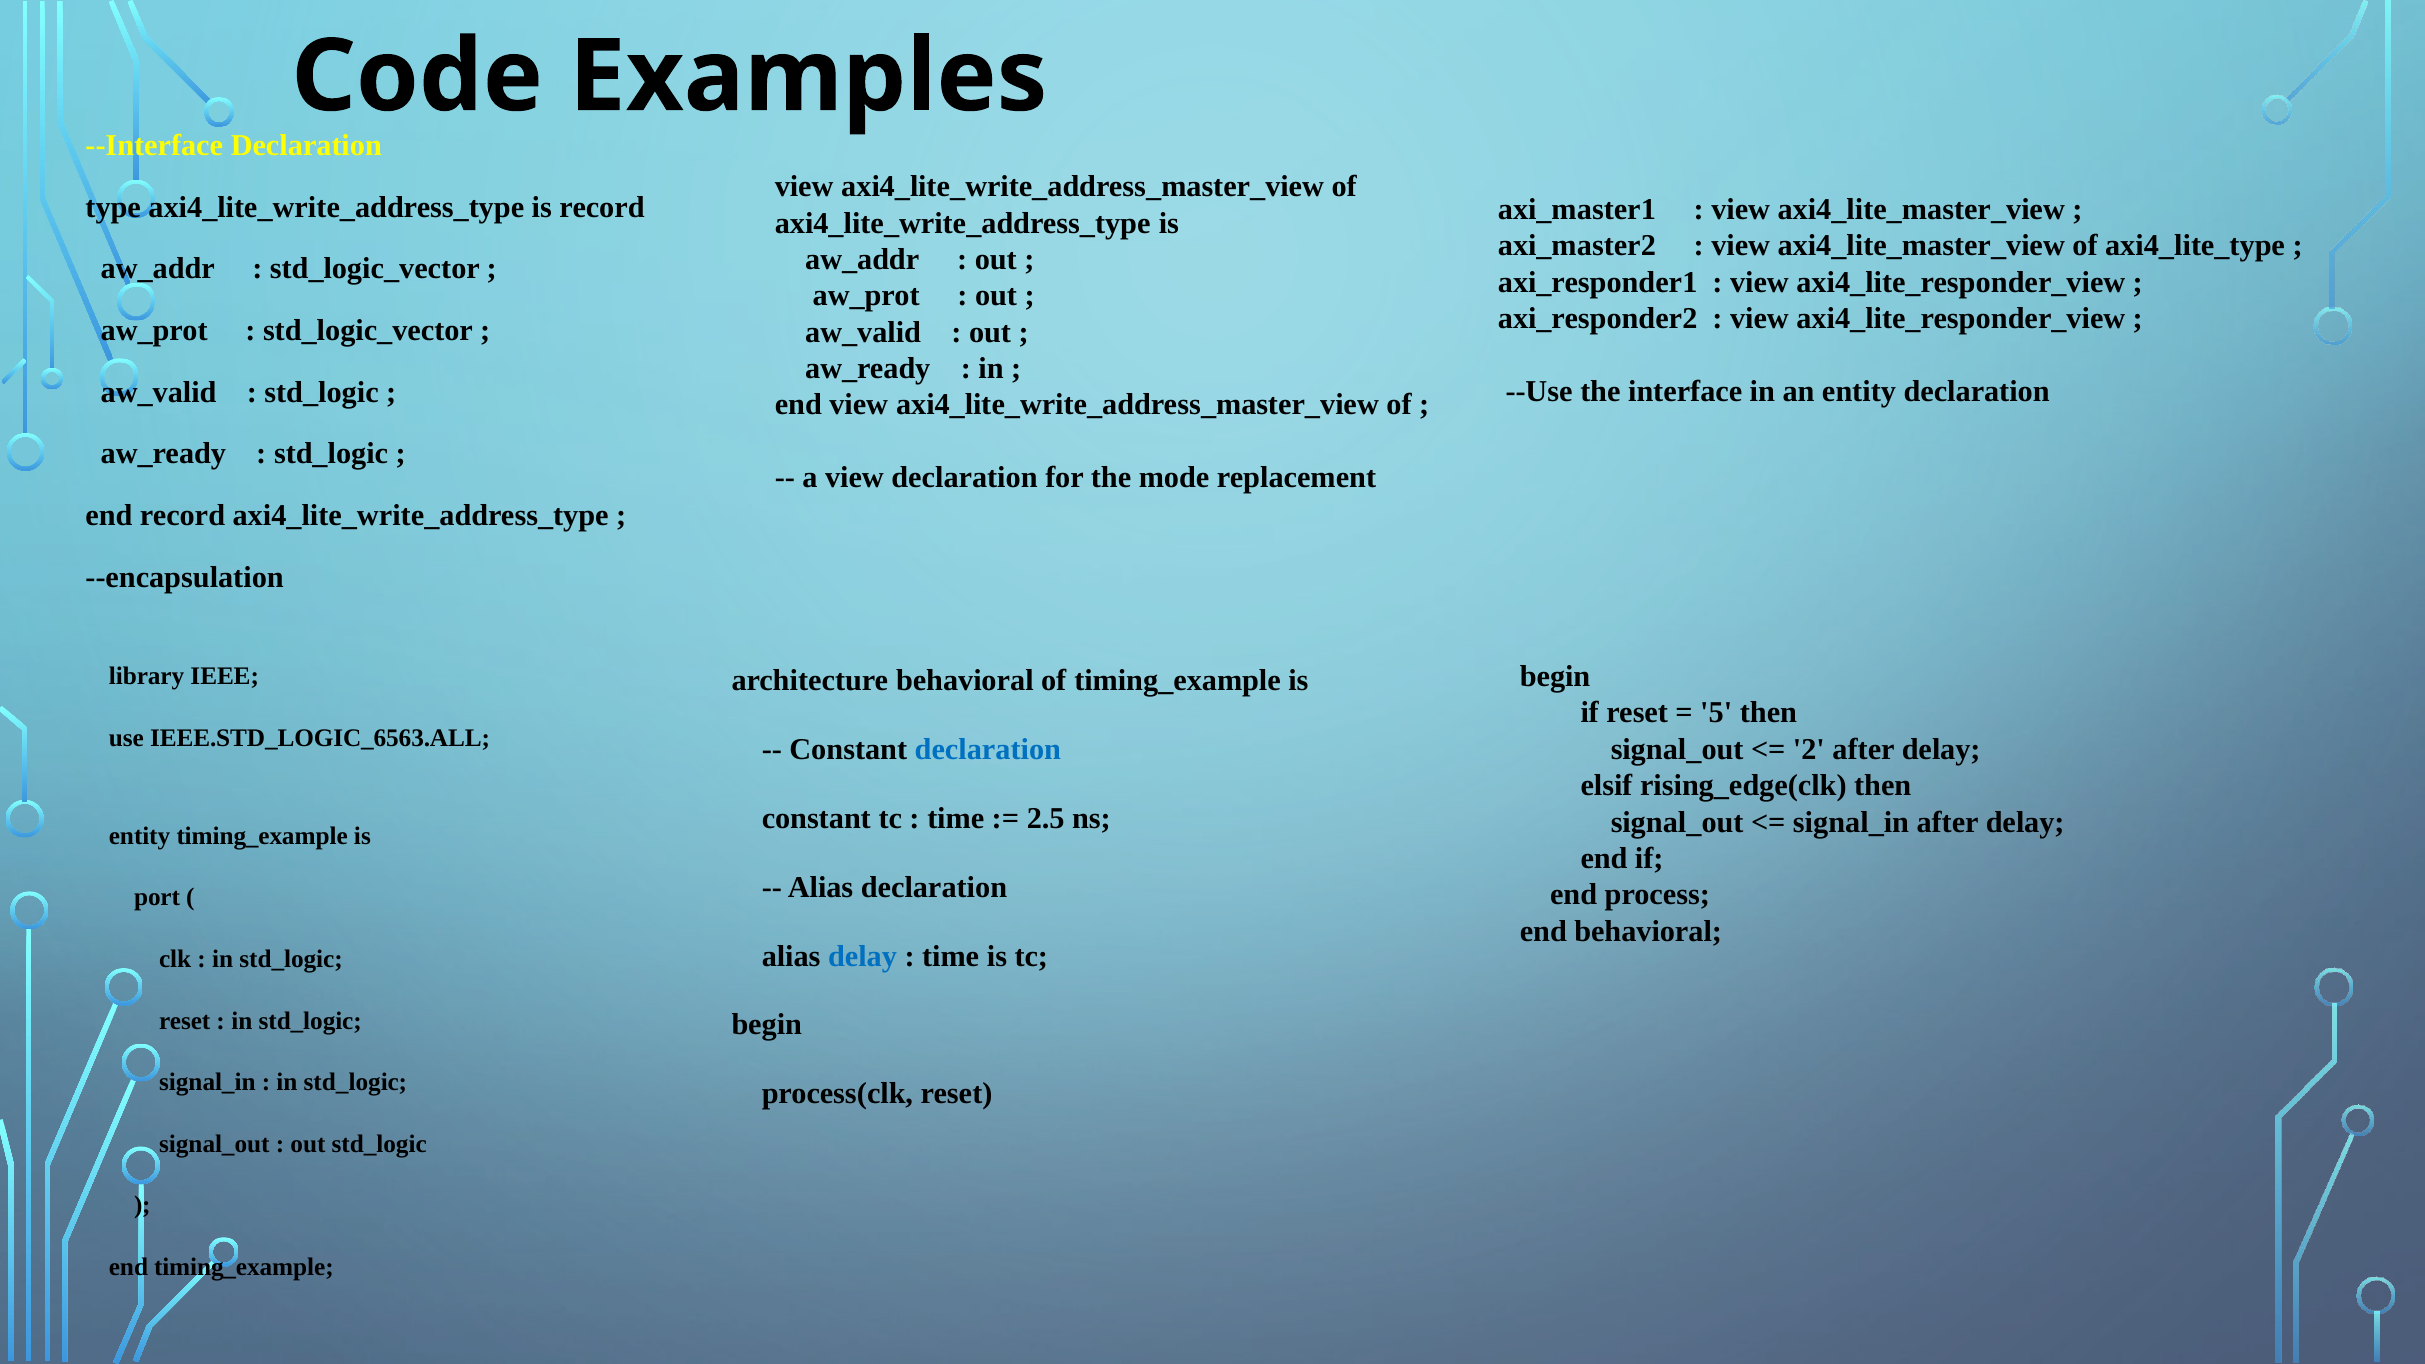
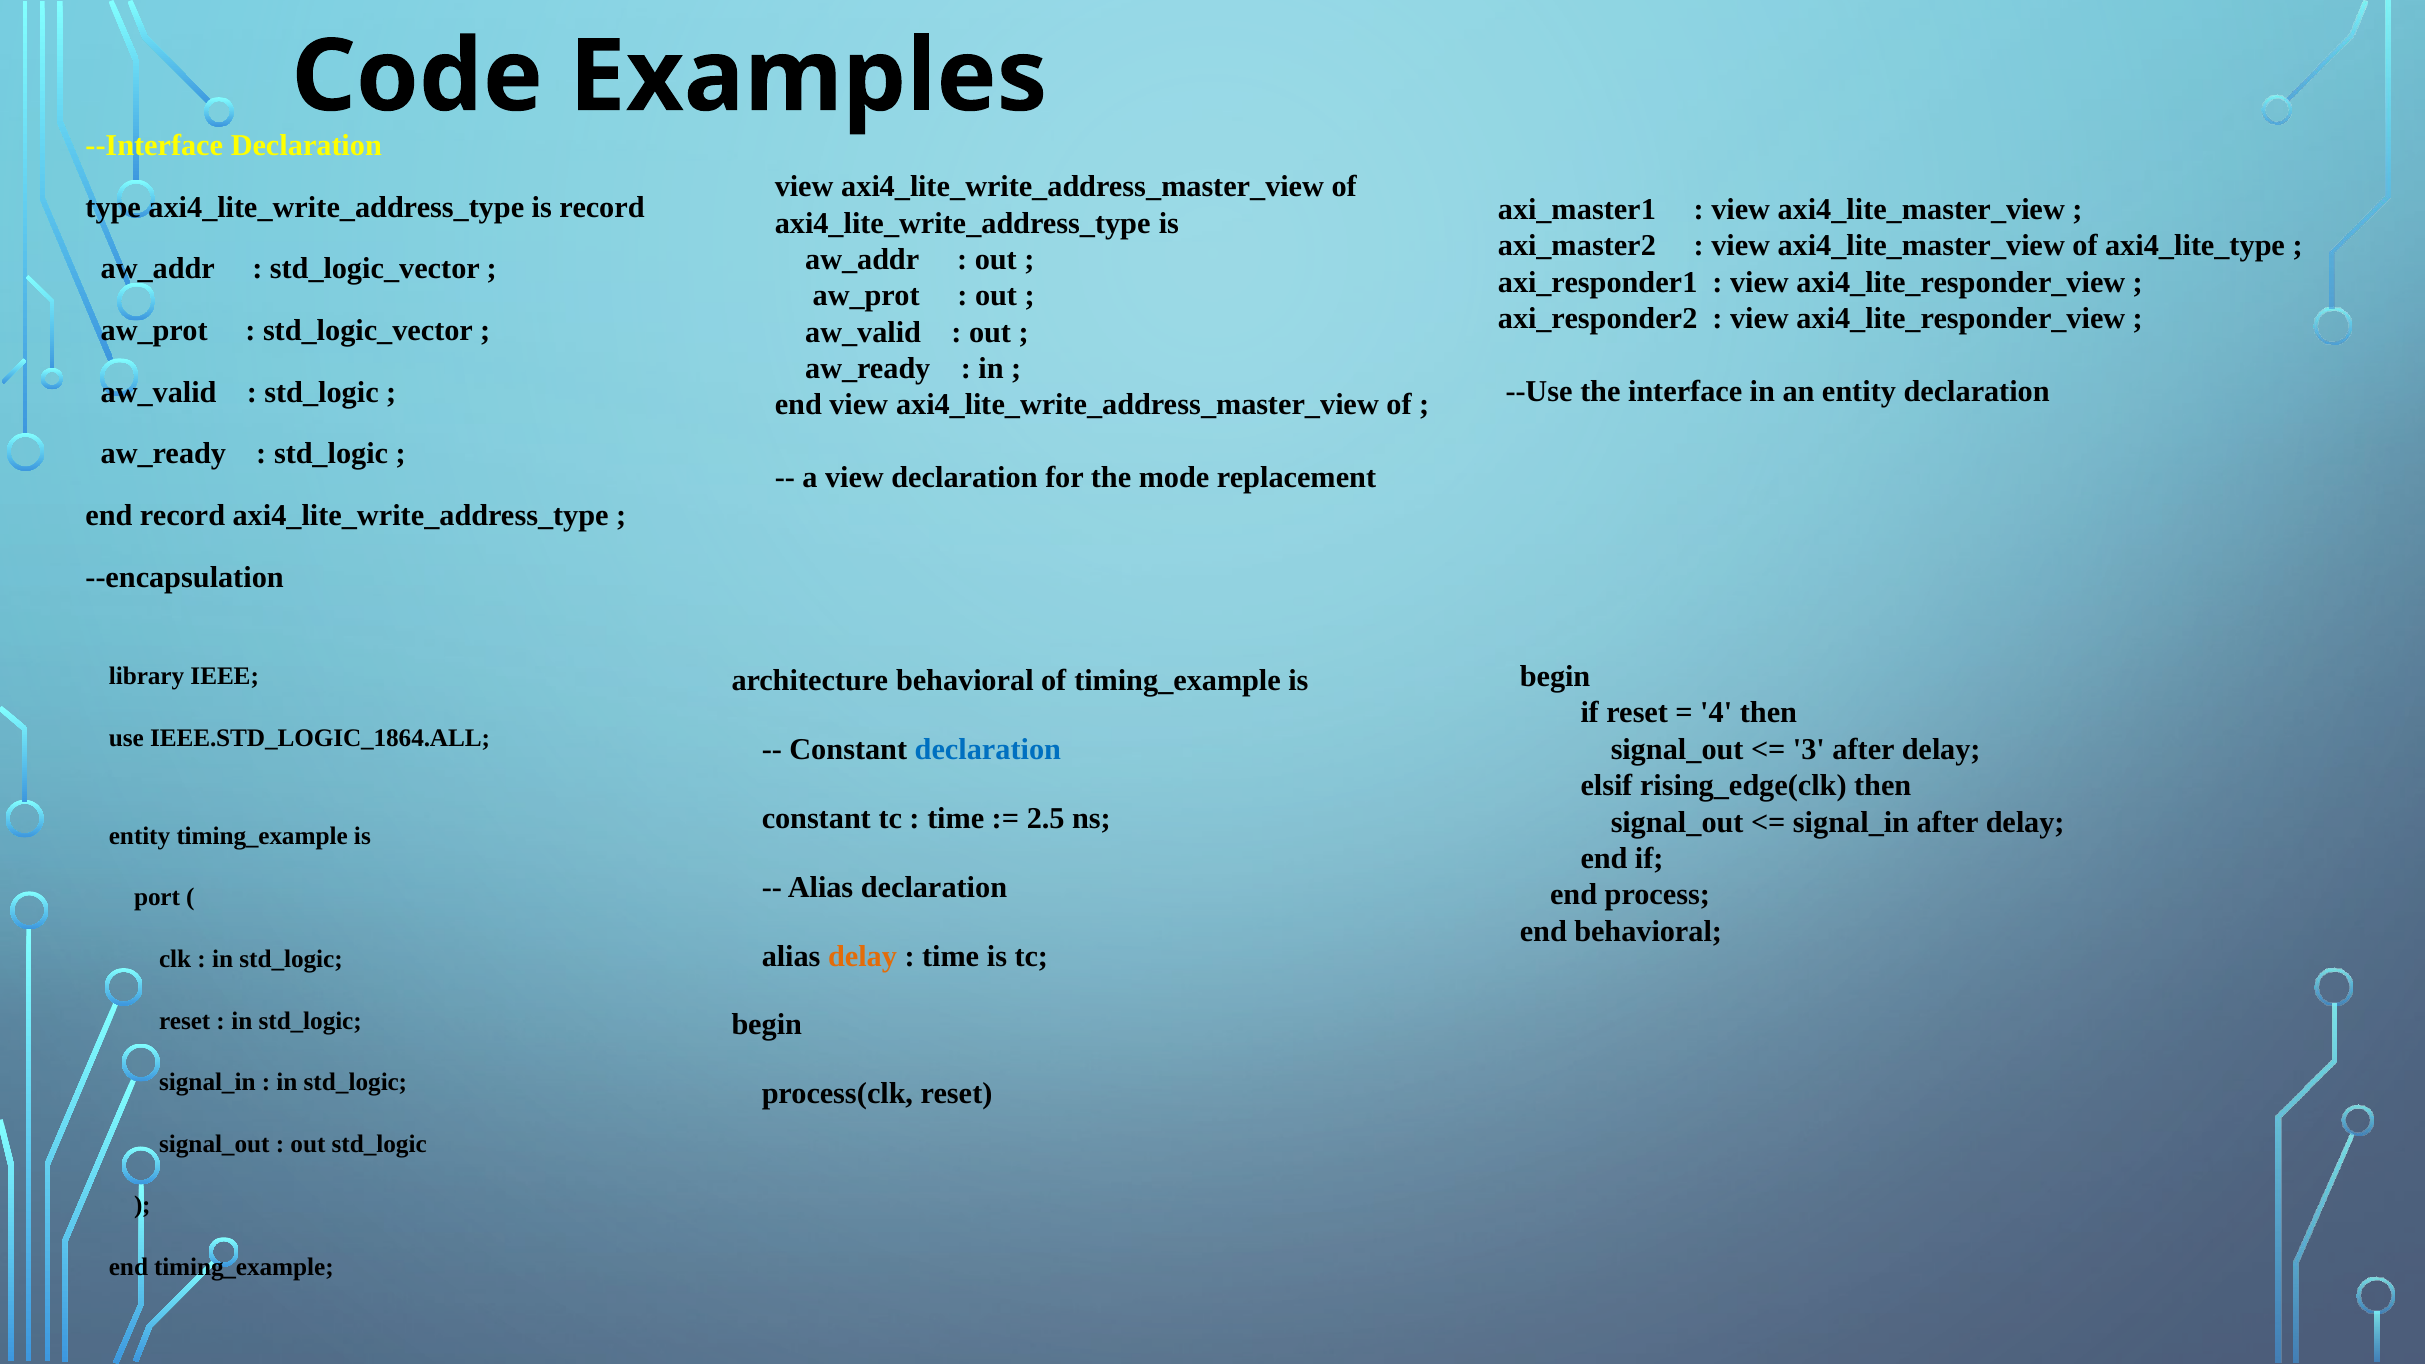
5: 5 -> 4 (1716, 713)
IEEE.STD_LOGIC_6563.ALL: IEEE.STD_LOGIC_6563.ALL -> IEEE.STD_LOGIC_1864.ALL (320, 738)
2: 2 -> 3 (1809, 749)
delay colour: blue -> orange (862, 956)
